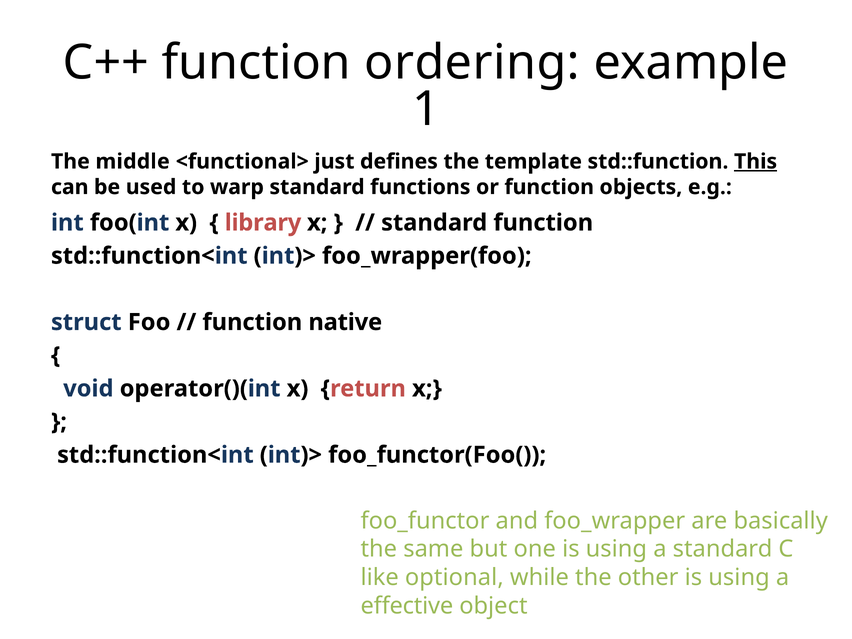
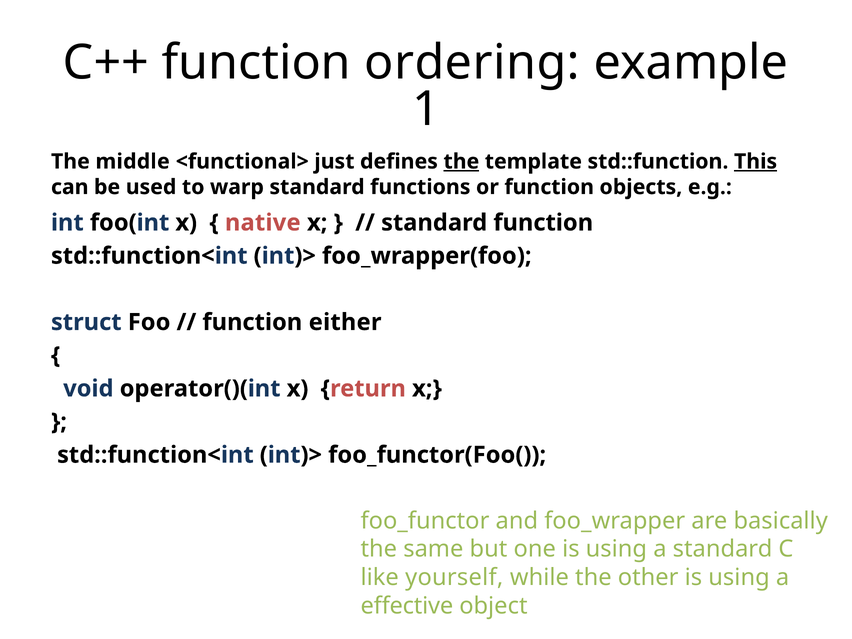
the underline: none -> present (461, 162)
library: library -> native (263, 223)
native: native -> either (345, 322)
optional: optional -> yourself (454, 578)
